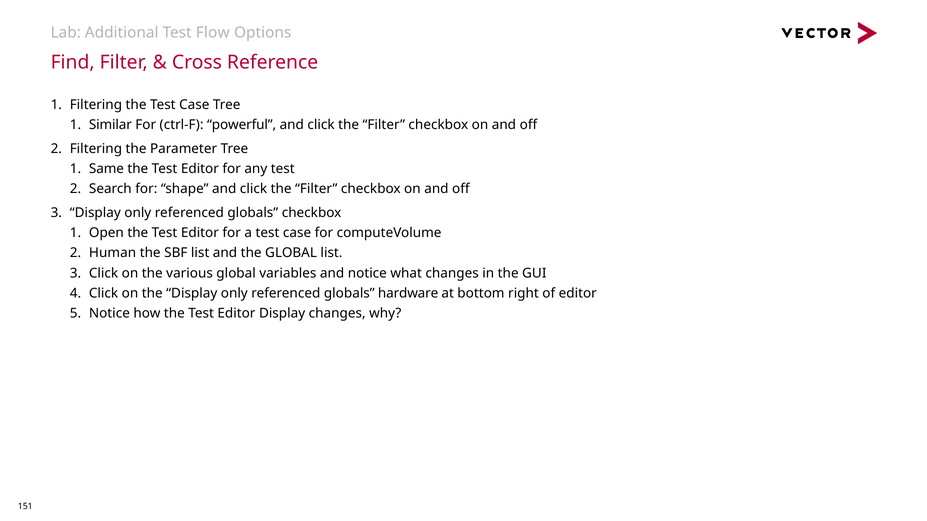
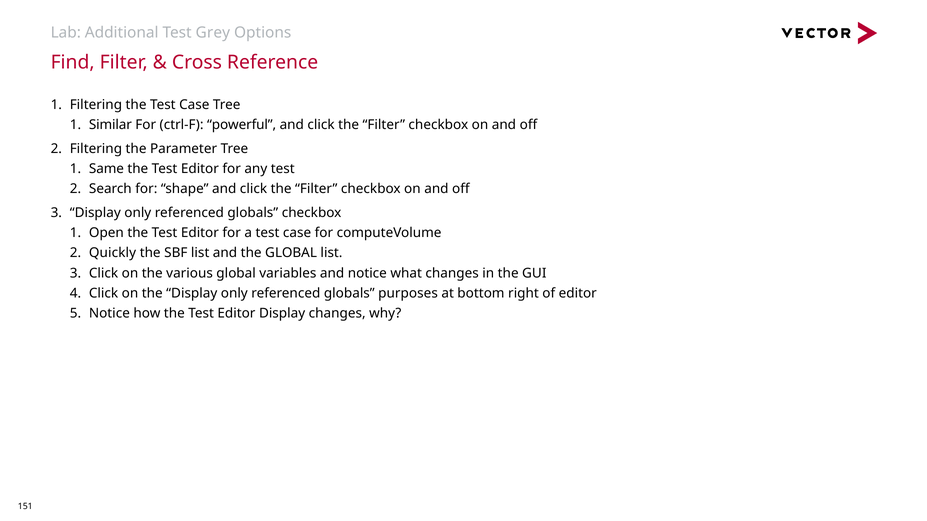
Flow: Flow -> Grey (213, 33)
Human: Human -> Quickly (113, 253)
hardware: hardware -> purposes (408, 293)
